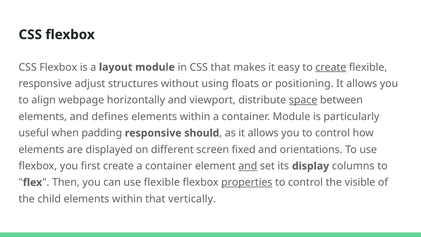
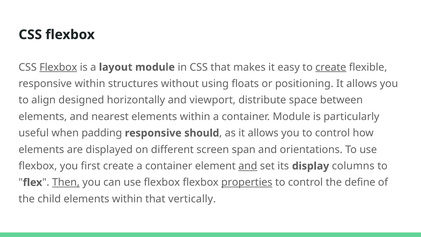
Flexbox underline: none -> present (58, 67)
responsive adjust: adjust -> within (90, 84)
webpage: webpage -> designed (81, 100)
space underline: present -> none (303, 100)
defines: defines -> nearest (110, 117)
fixed: fixed -> span (244, 149)
Then underline: none -> present (66, 182)
can use flexible: flexible -> flexbox (162, 182)
visible: visible -> define (360, 182)
